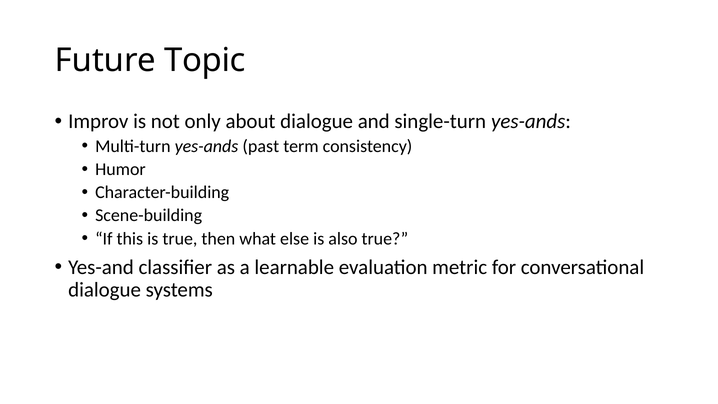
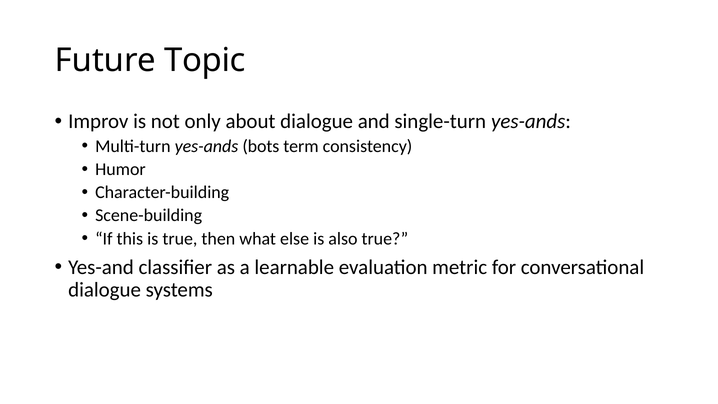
past: past -> bots (261, 146)
